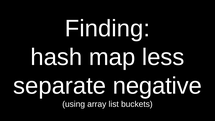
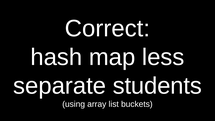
Finding: Finding -> Correct (107, 28)
negative: negative -> students (157, 86)
